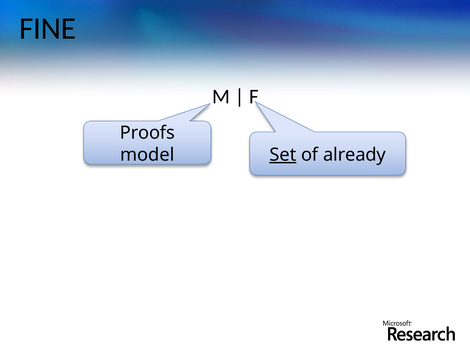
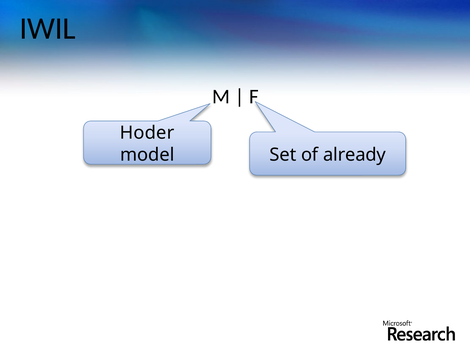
FINE: FINE -> IWIL (48, 29)
Proofs: Proofs -> Hoder (147, 133)
Set underline: present -> none (283, 155)
